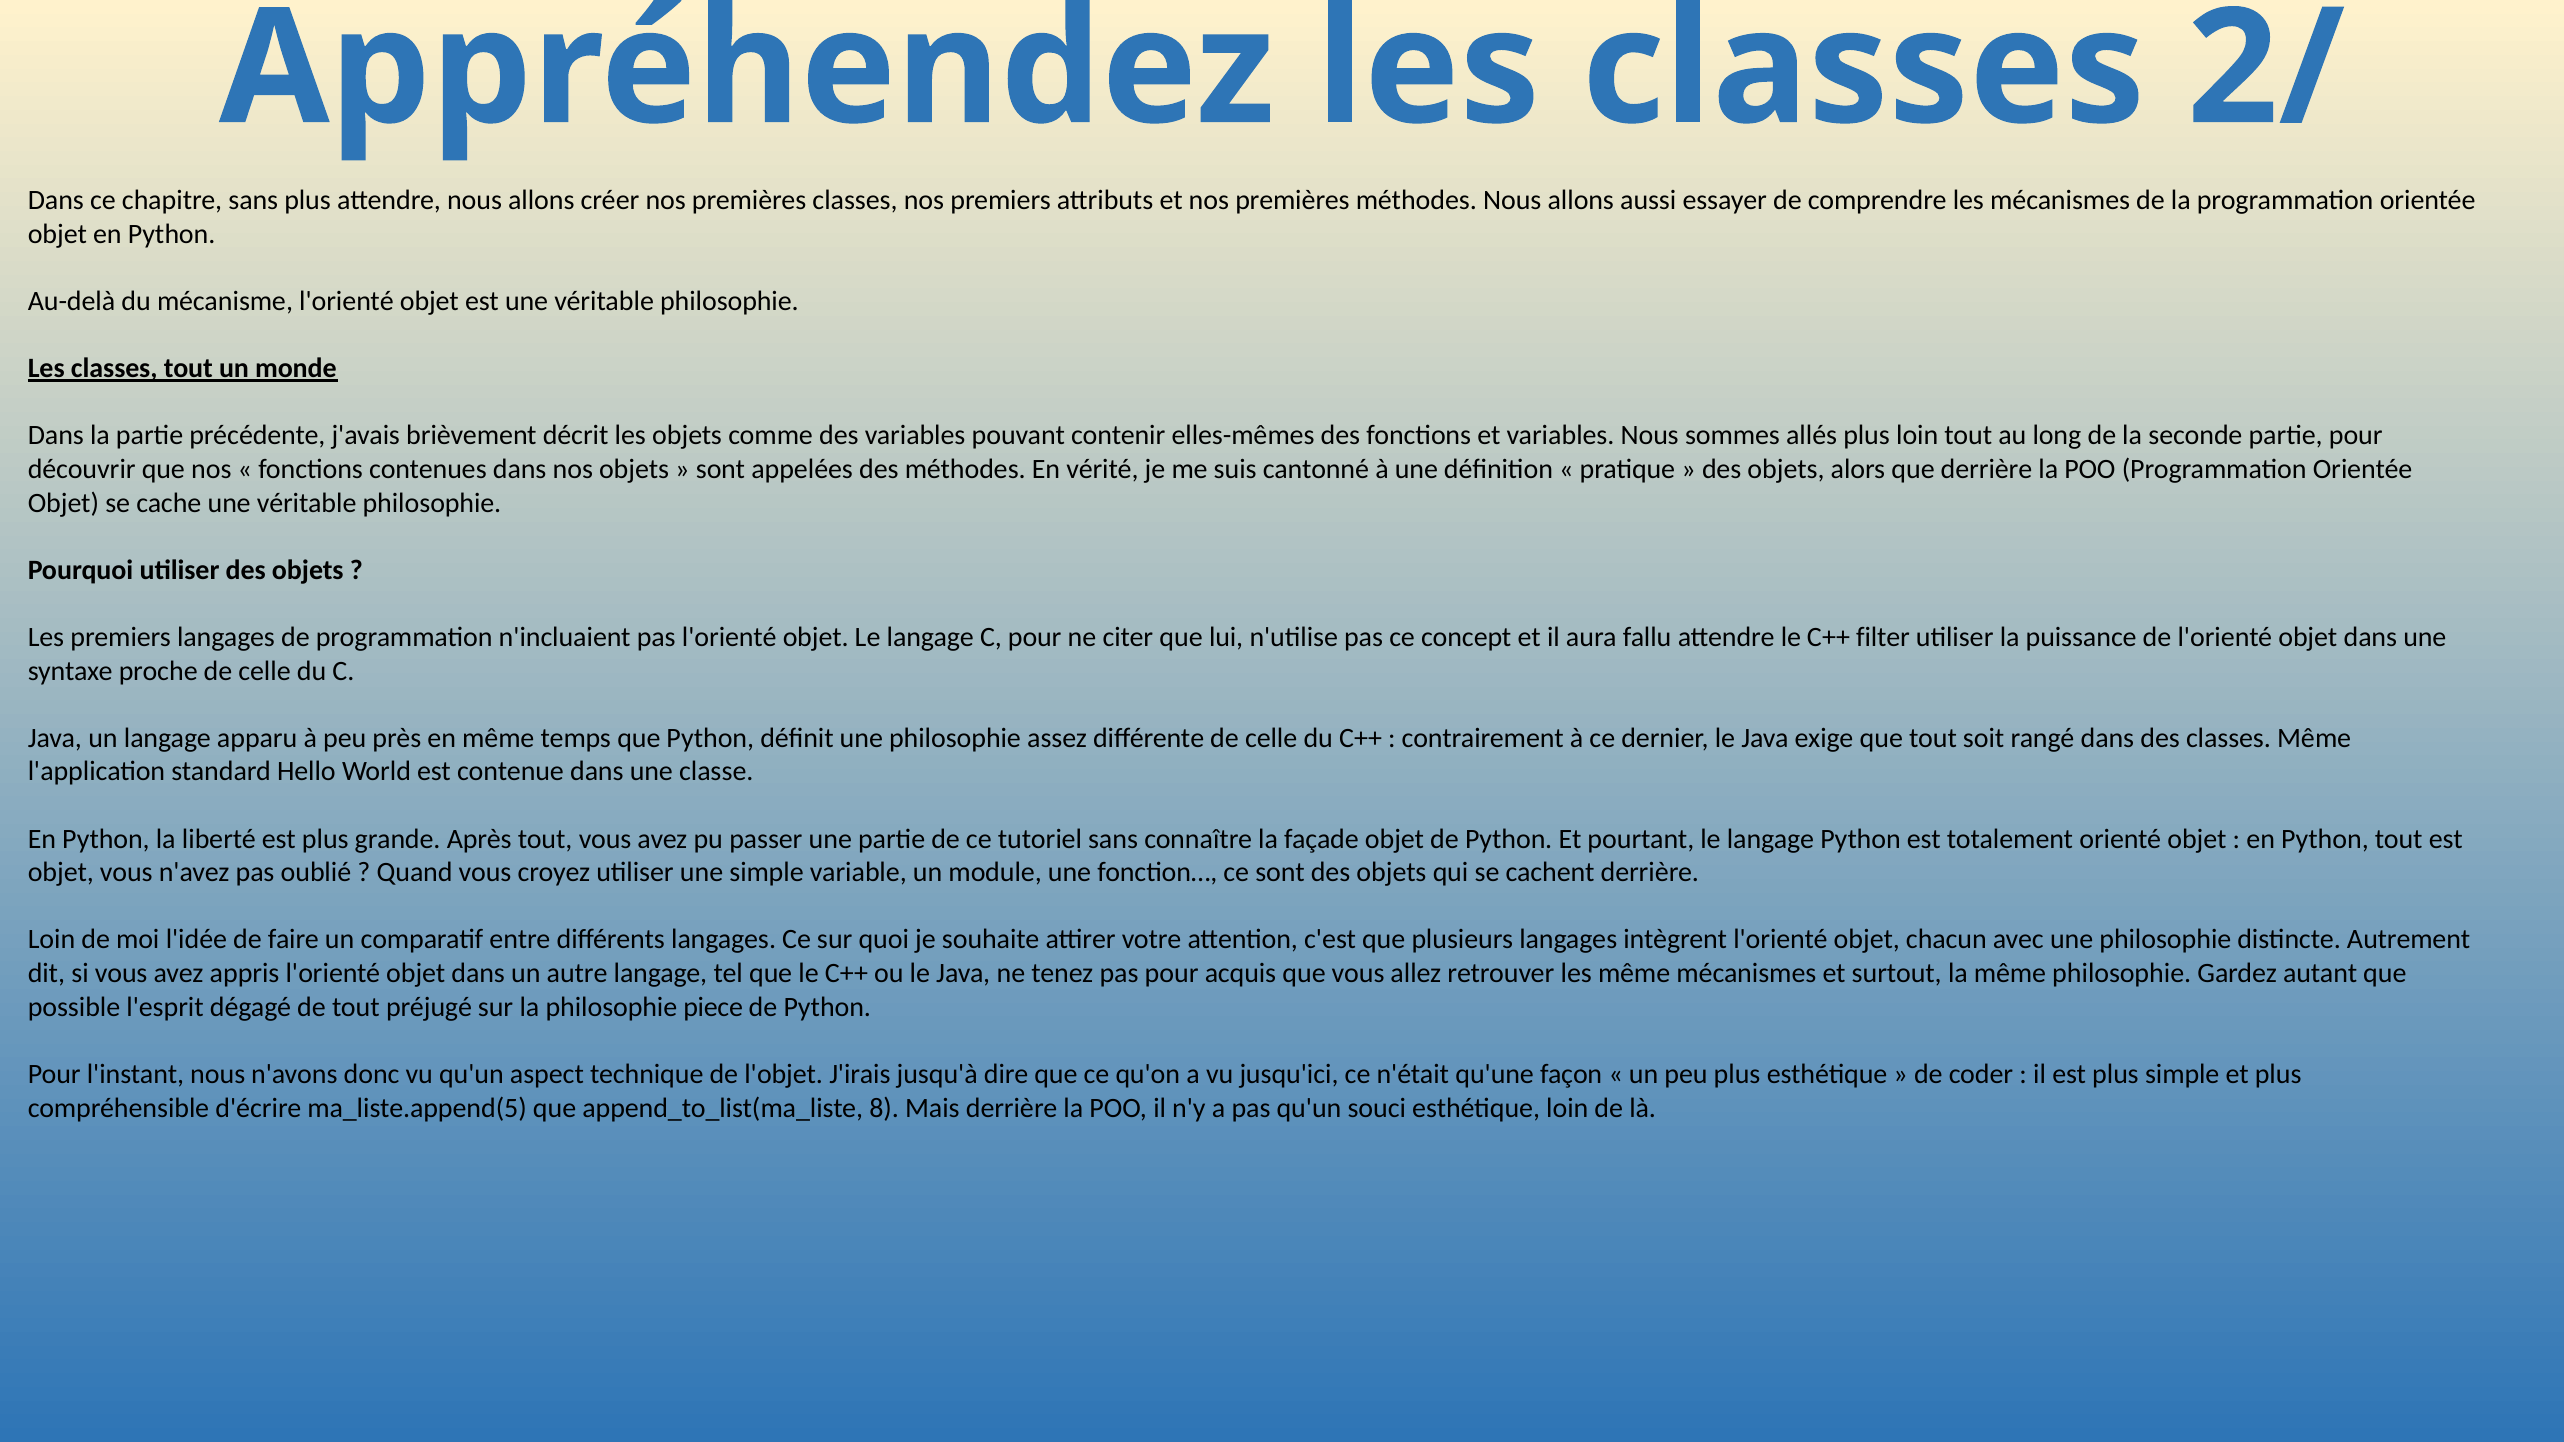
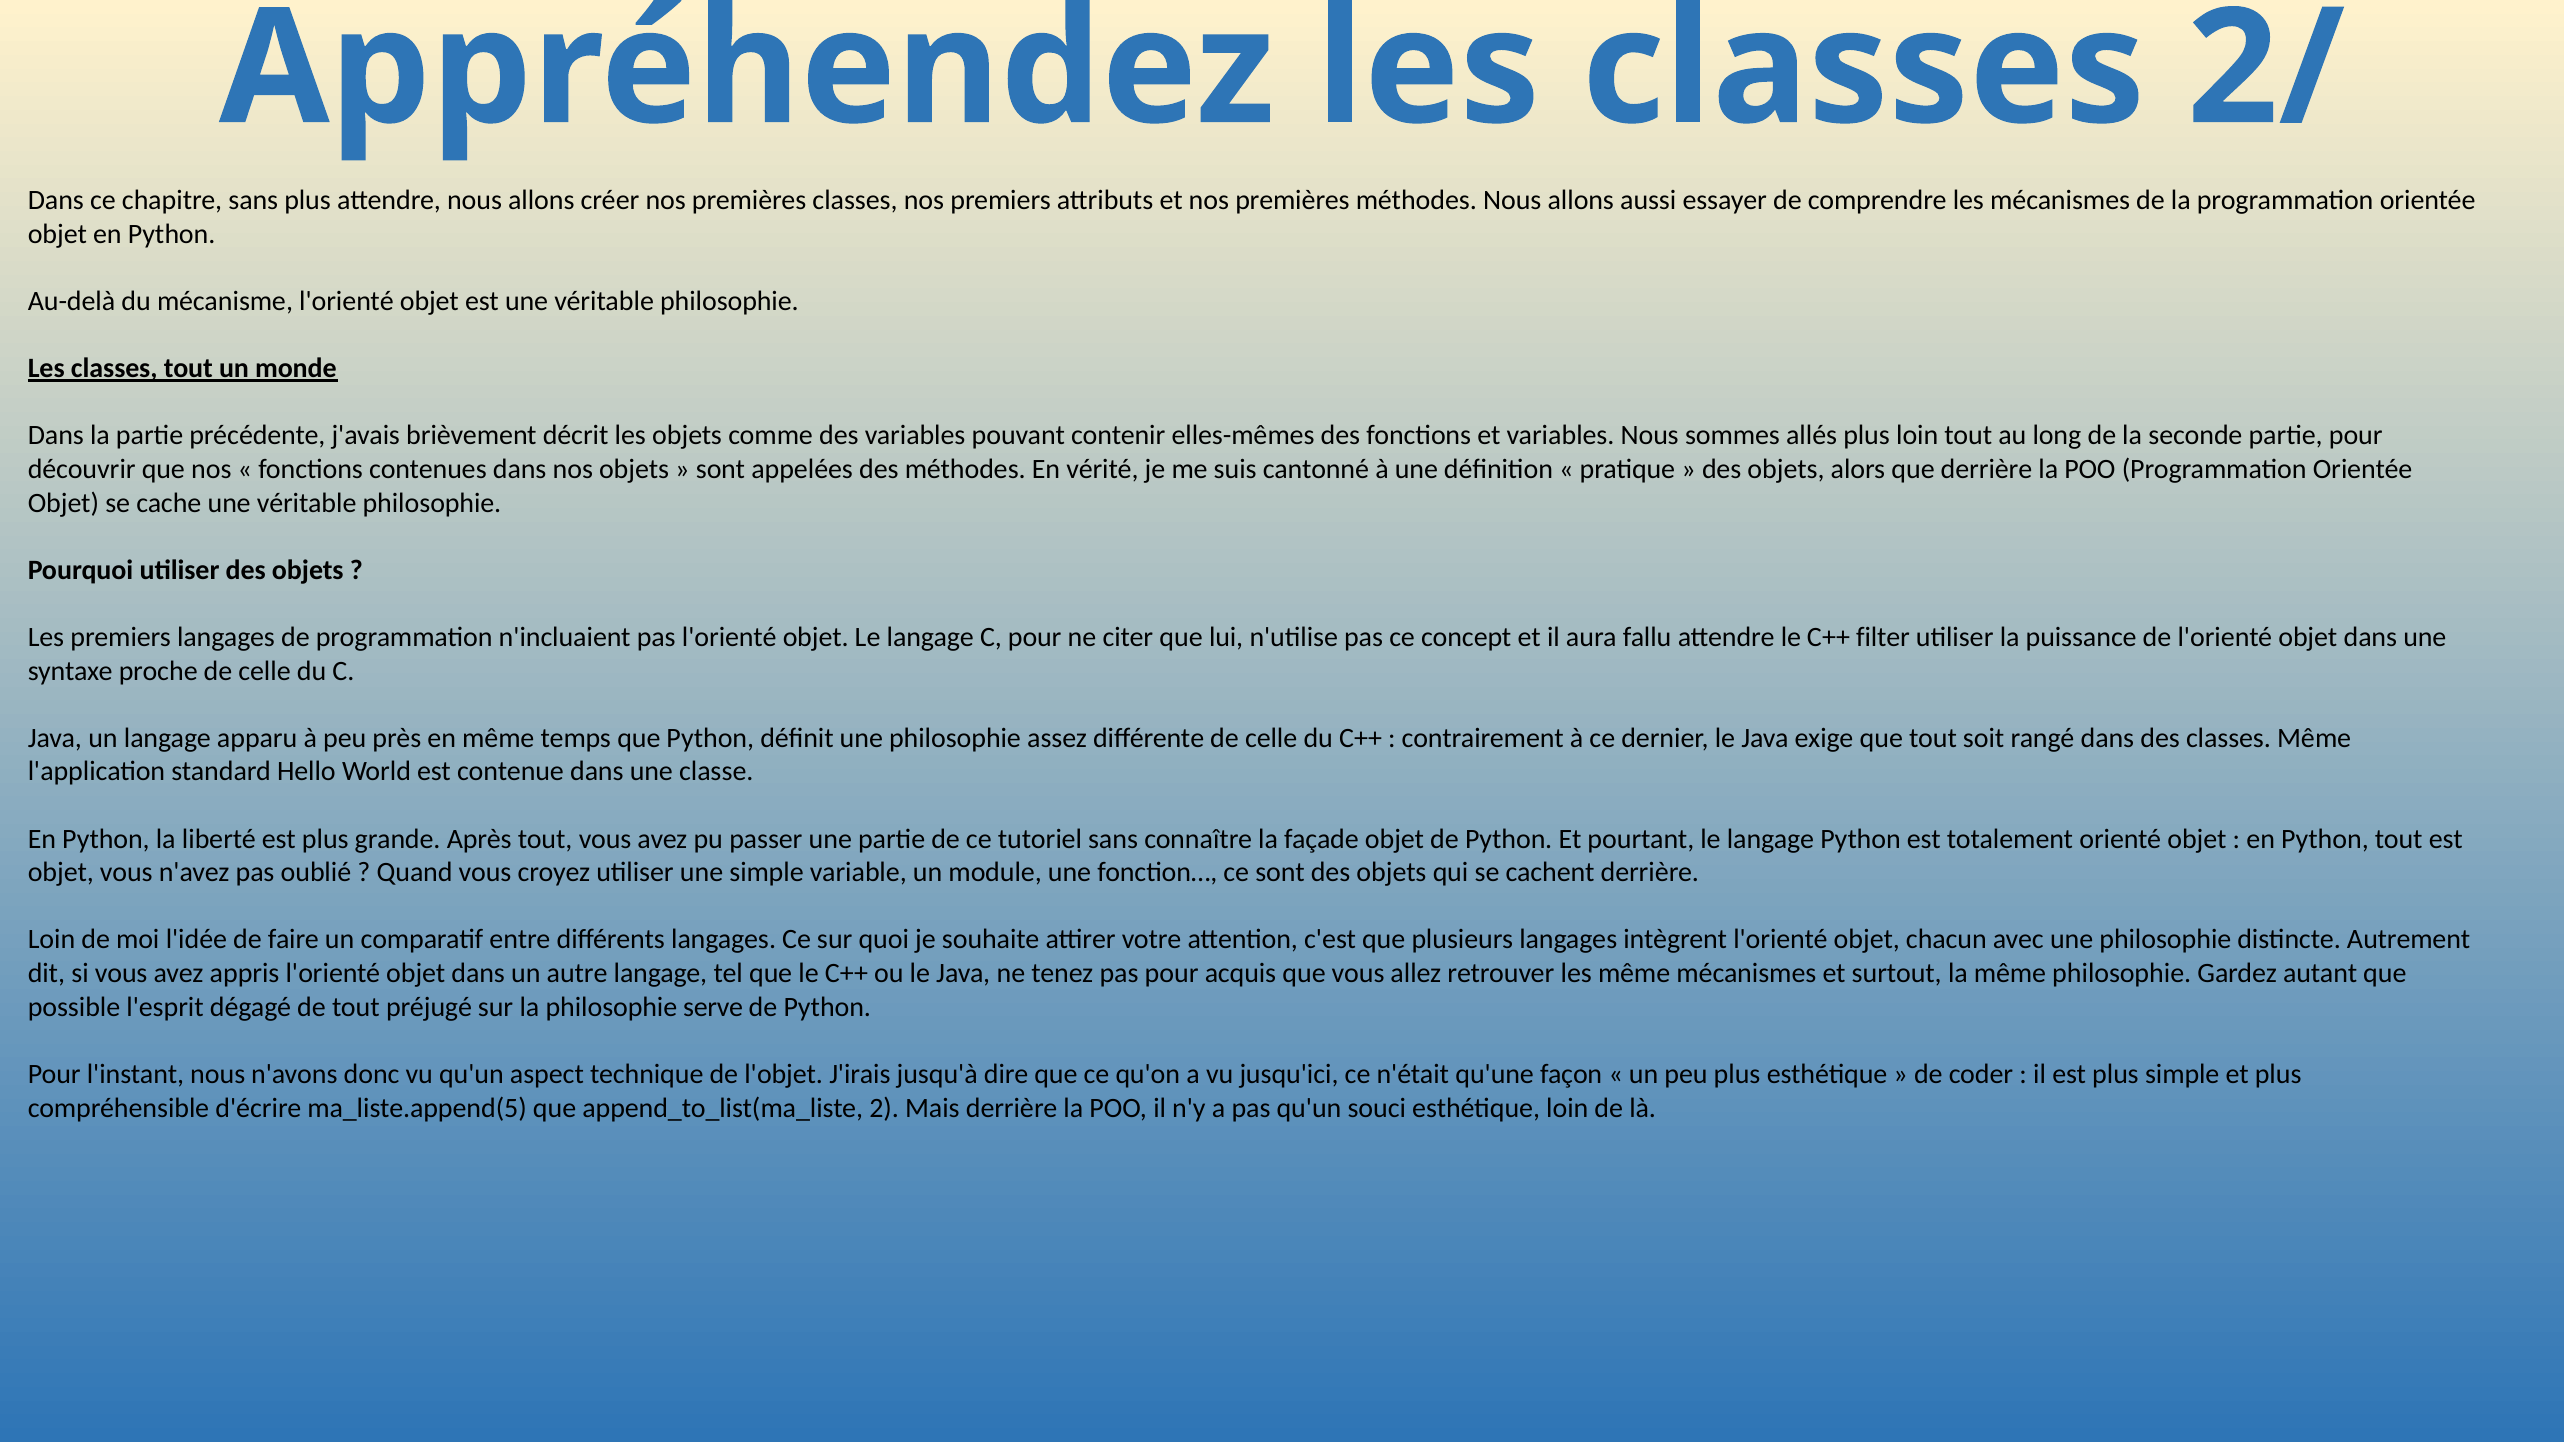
piece: piece -> serve (713, 1007)
8: 8 -> 2 (884, 1108)
